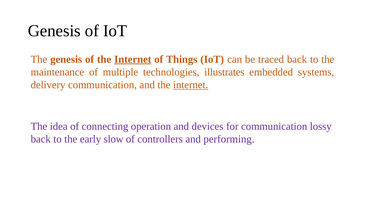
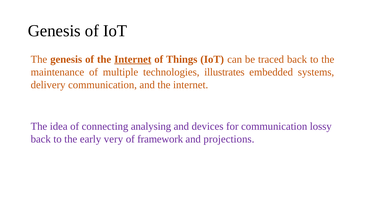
internet underline: present -> none (191, 85)
operation: operation -> analysing (151, 126)
slow: slow -> very (113, 139)
controllers: controllers -> framework (160, 139)
performing: performing -> projections (229, 139)
